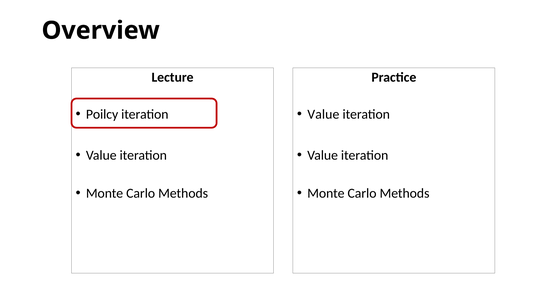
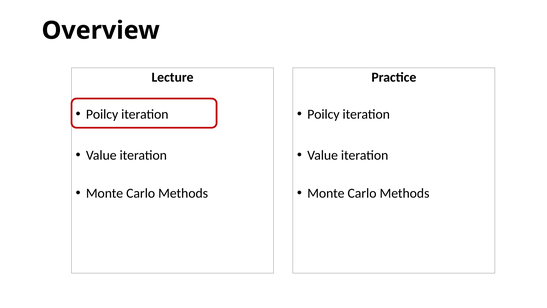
Value: Value -> Poilcy (323, 114)
